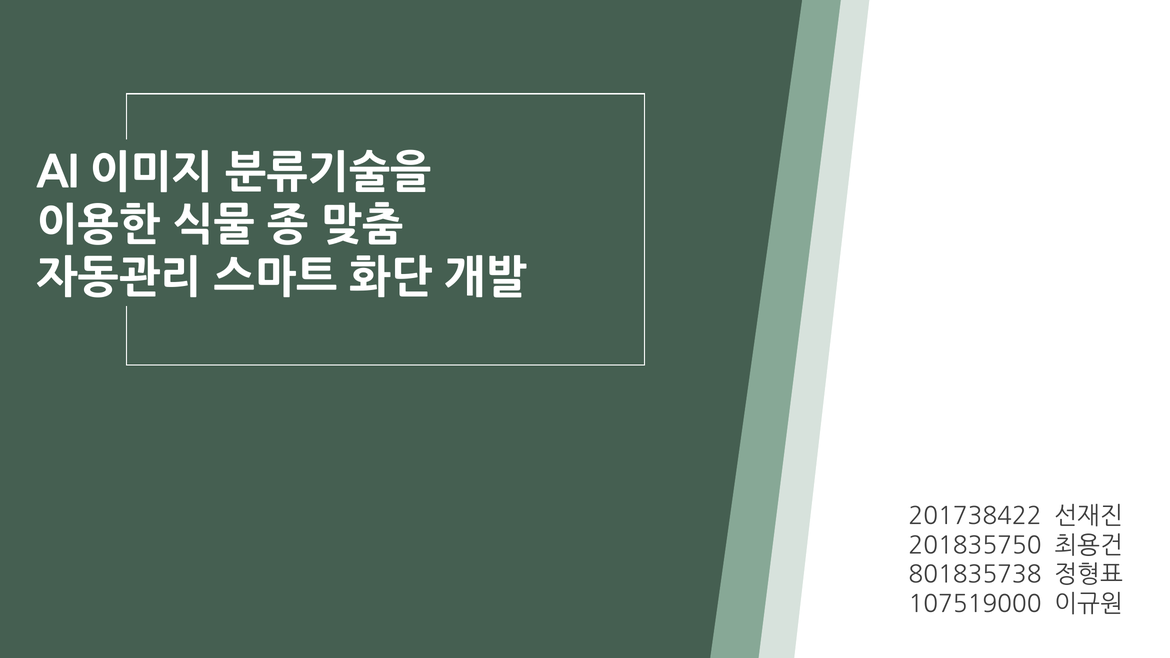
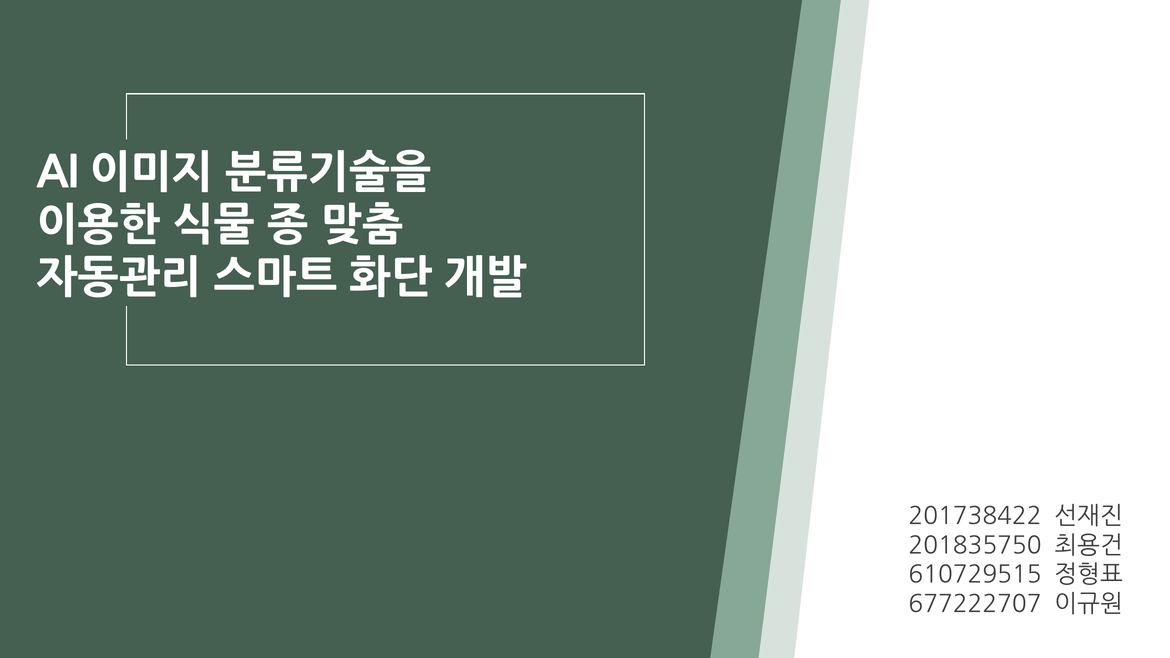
801835738: 801835738 -> 610729515 (975, 575)
107519000: 107519000 -> 677222707 (975, 604)
